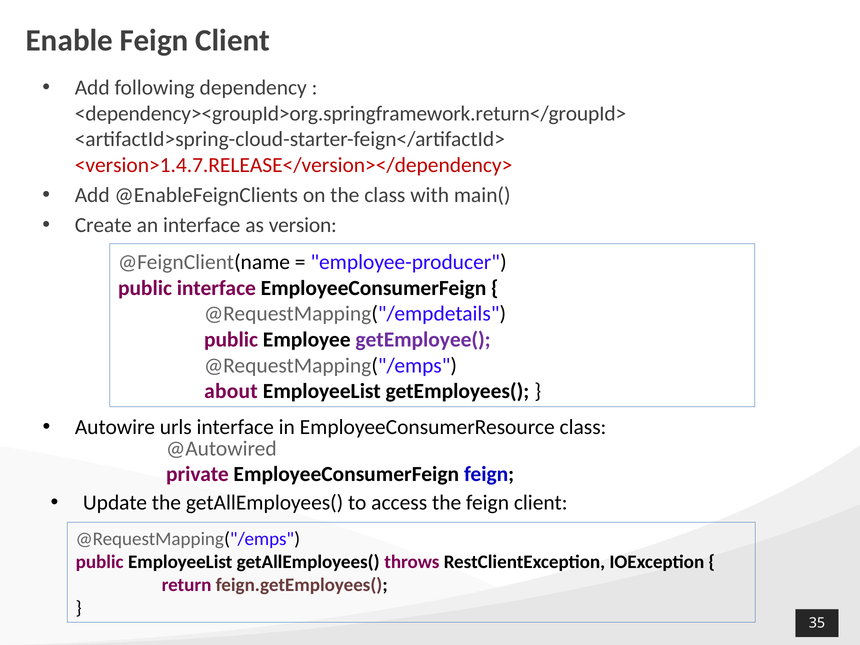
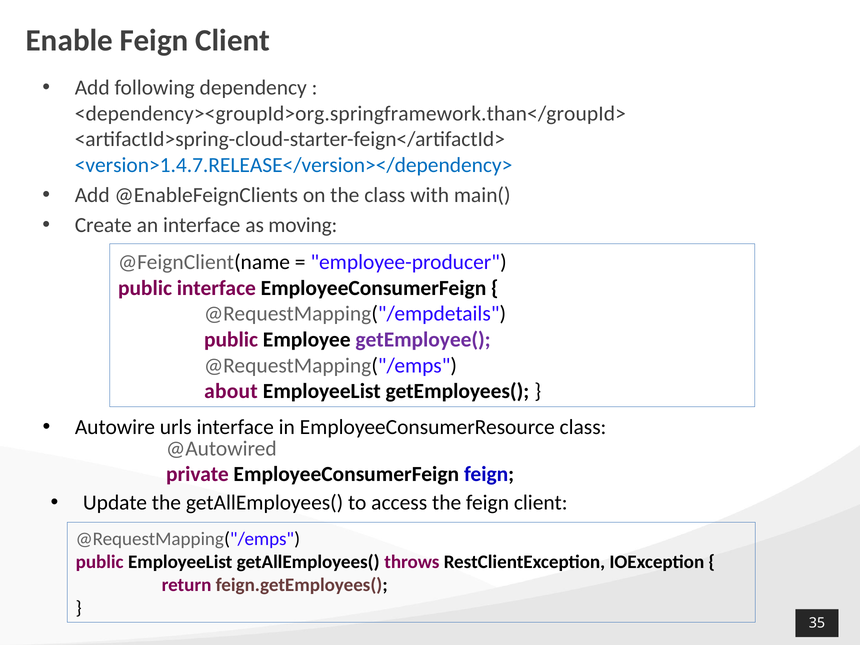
<dependency><groupId>org.springframework.return</groupId>: <dependency><groupId>org.springframework.return</groupId> -> <dependency><groupId>org.springframework.than</groupId> (350, 113)
<version>1.4.7.RELEASE</version></dependency> colour: red -> blue (294, 165)
version: version -> moving (303, 225)
